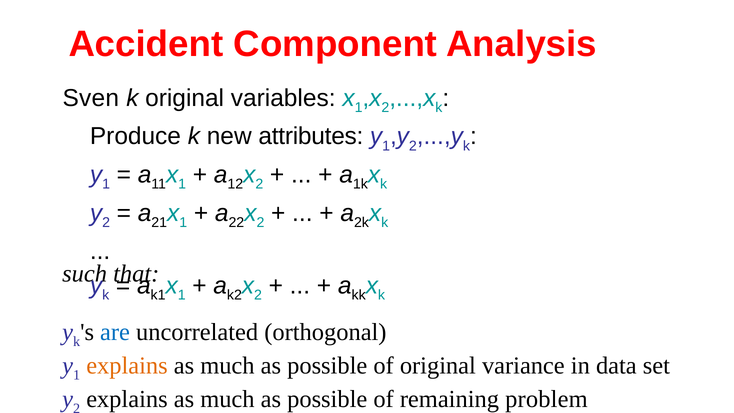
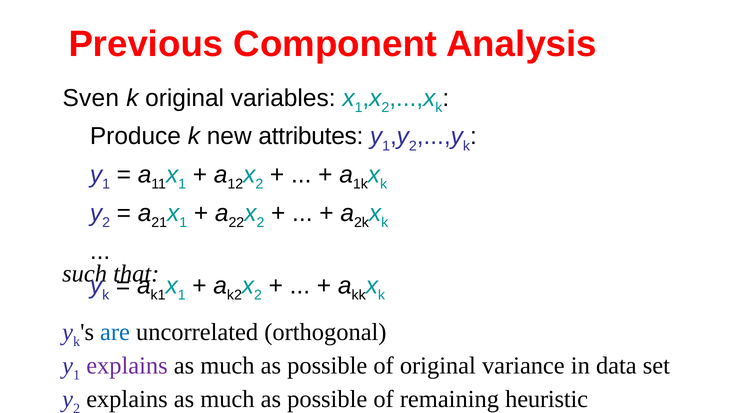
Accident: Accident -> Previous (146, 44)
explains colour: orange -> purple (127, 366)
problem: problem -> heuristic (547, 399)
